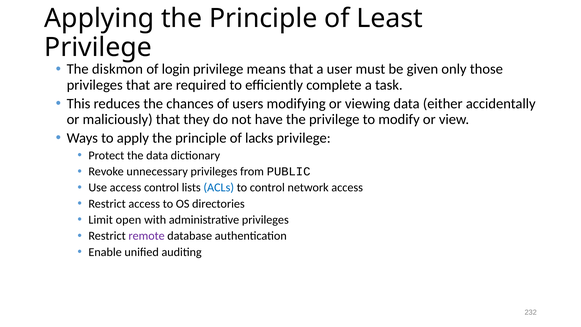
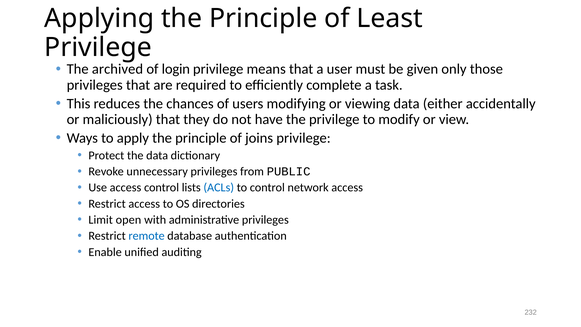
diskmon: diskmon -> archived (117, 69)
lacks: lacks -> joins (259, 138)
remote colour: purple -> blue (147, 236)
